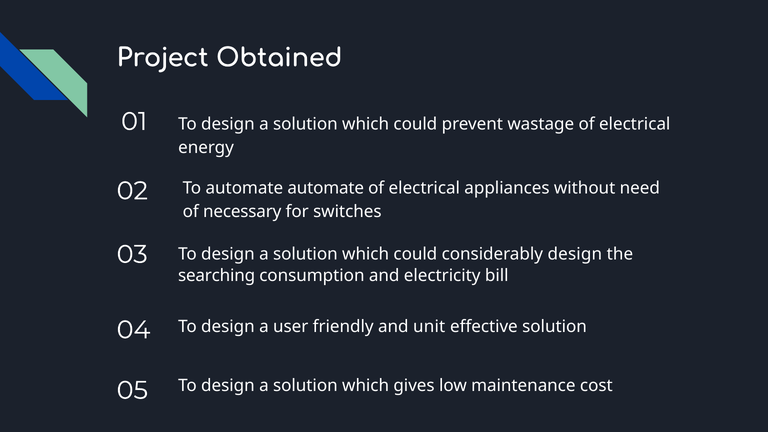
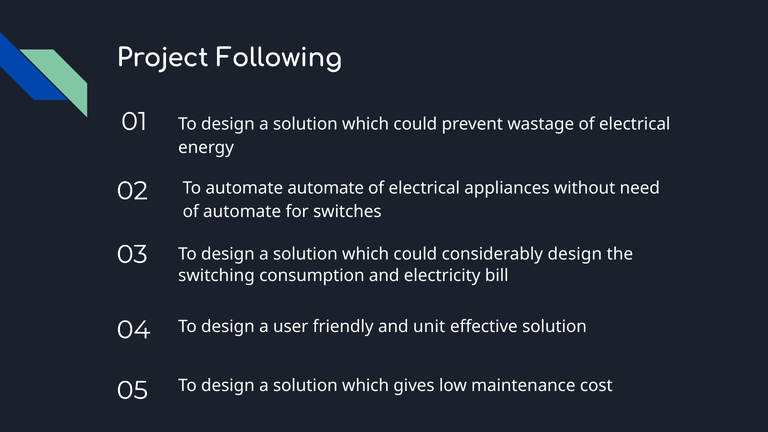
Obtained: Obtained -> Following (279, 58)
of necessary: necessary -> automate (242, 212)
searching: searching -> switching (216, 275)
